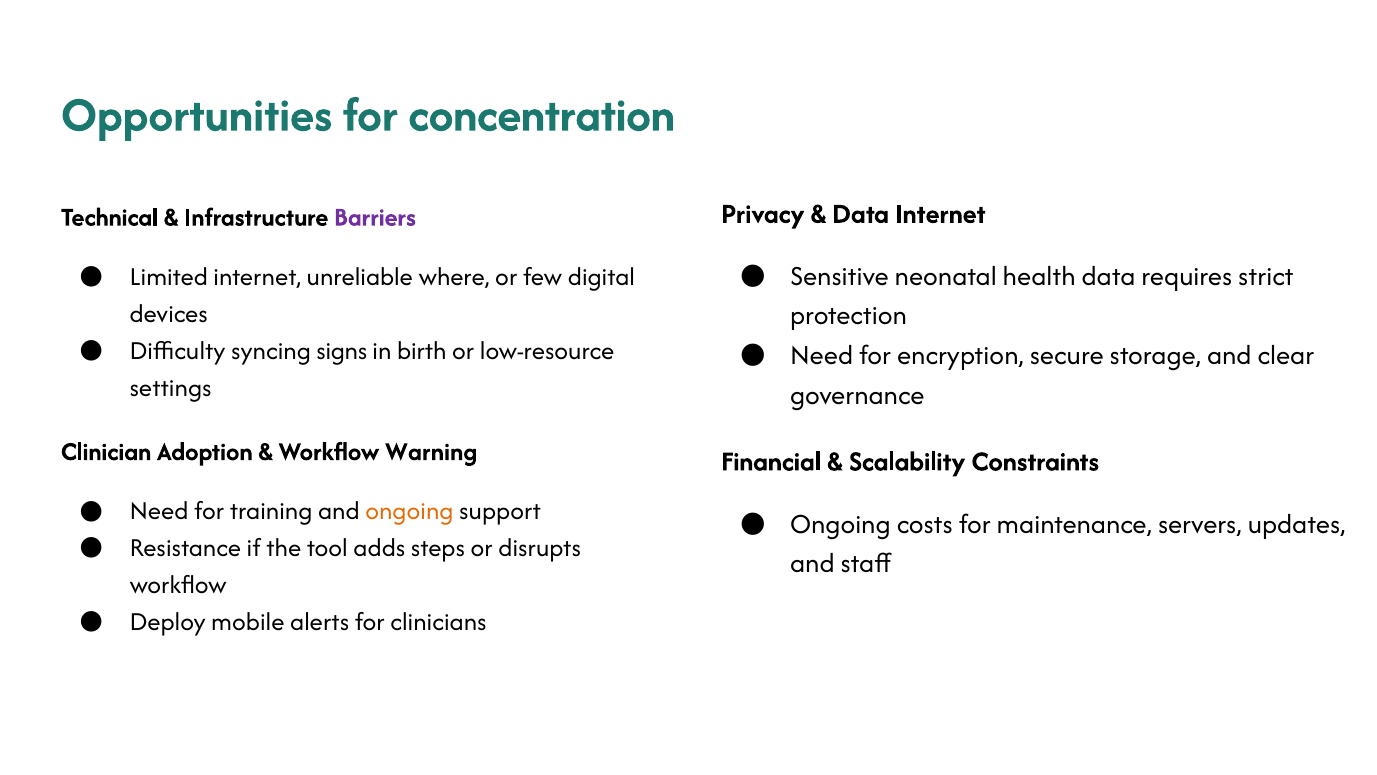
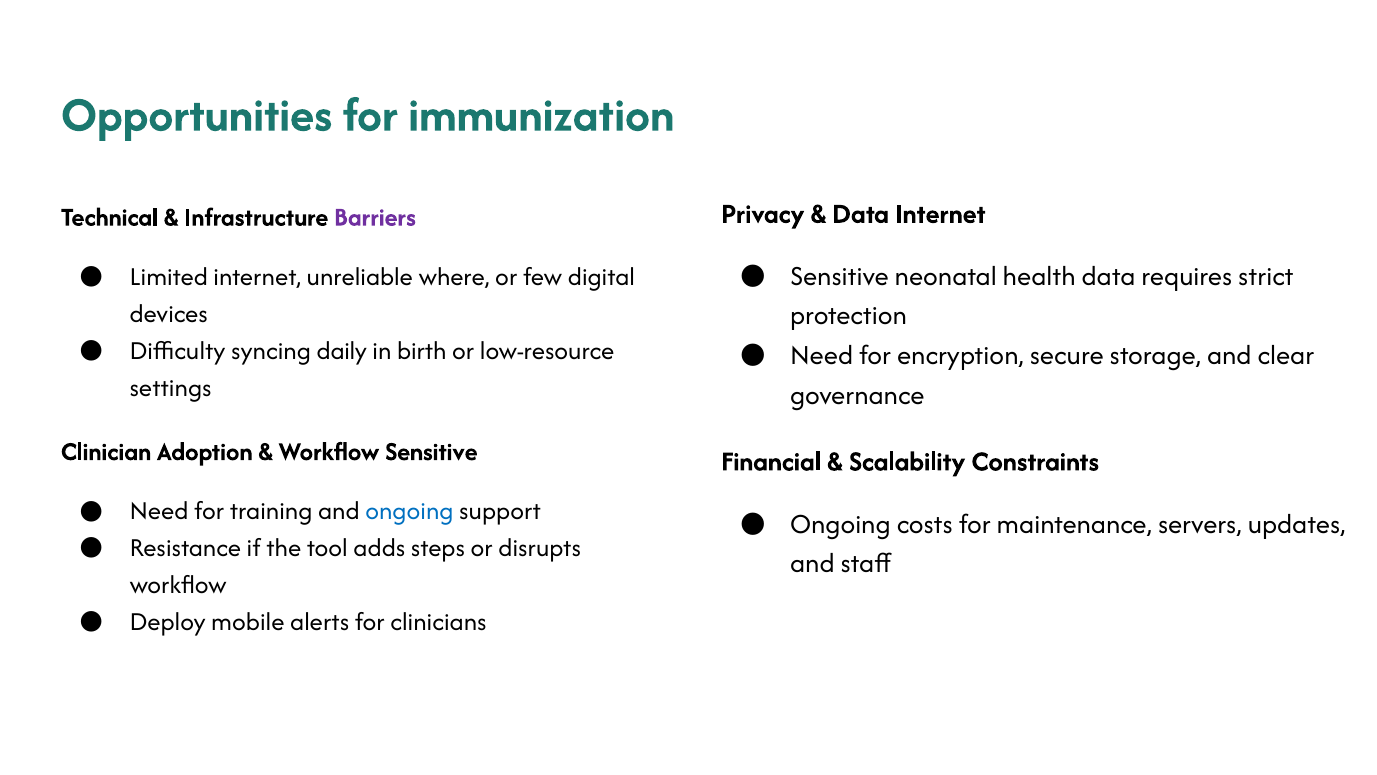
concentration: concentration -> immunization (541, 114)
signs: signs -> daily (342, 350)
Workflow Warning: Warning -> Sensitive (431, 451)
ongoing colour: orange -> blue (409, 511)
